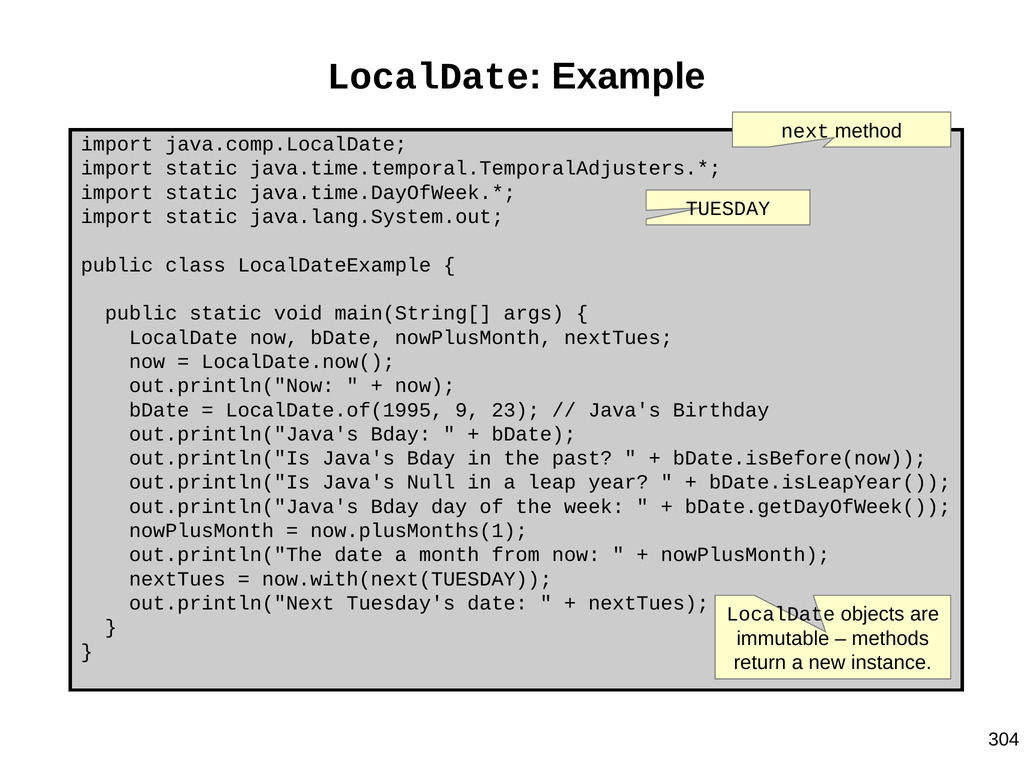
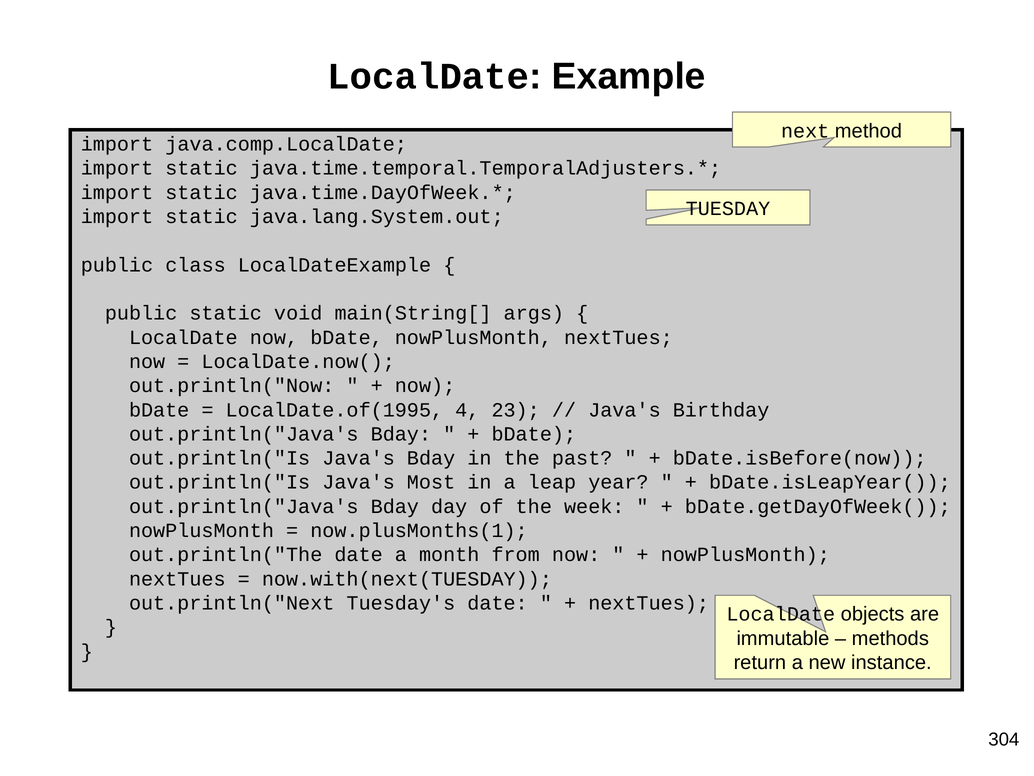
9: 9 -> 4 (467, 410)
Null: Null -> Most (431, 482)
